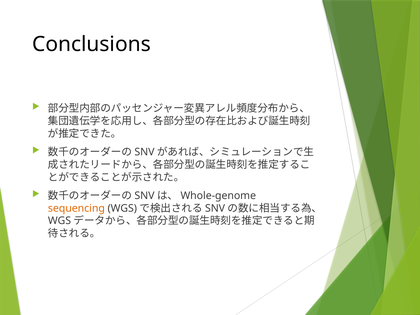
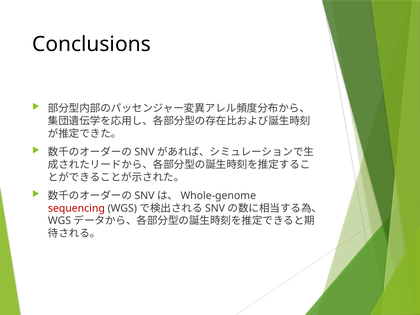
sequencing colour: orange -> red (76, 208)
